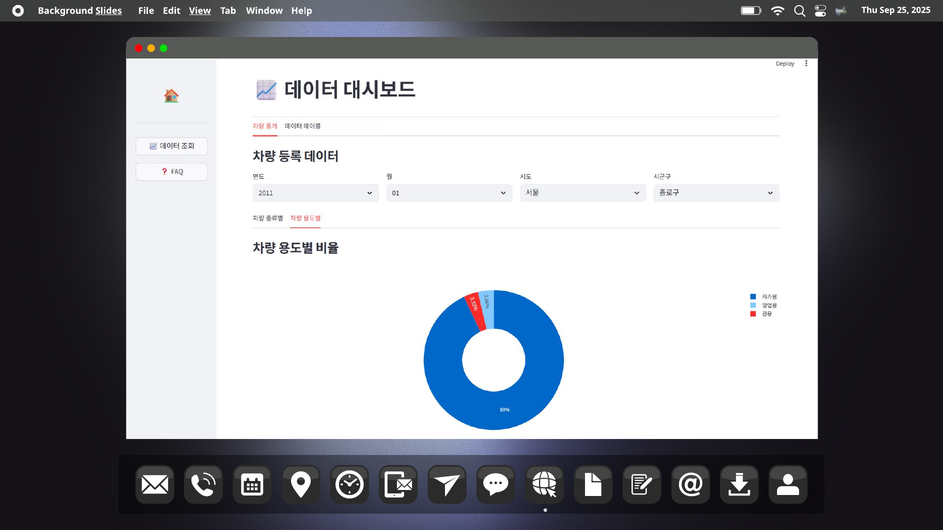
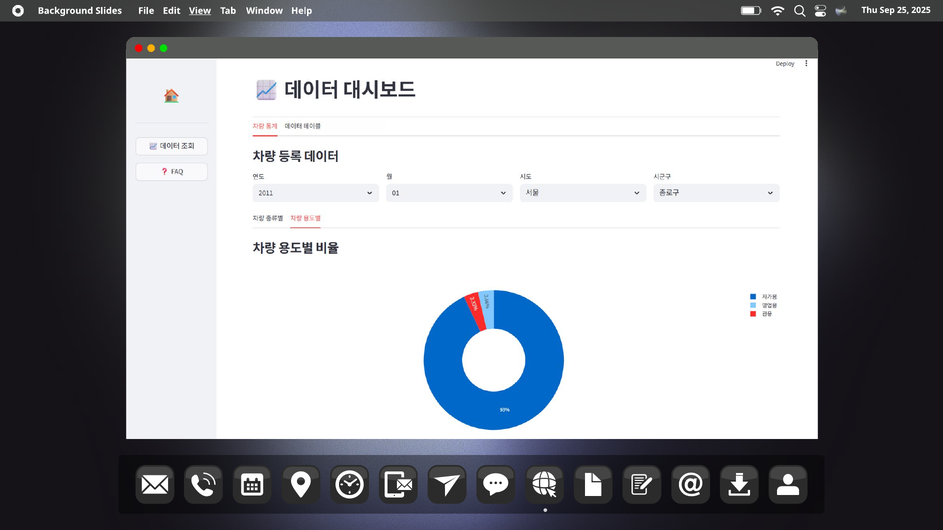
Slides underline: present -> none (109, 11)
